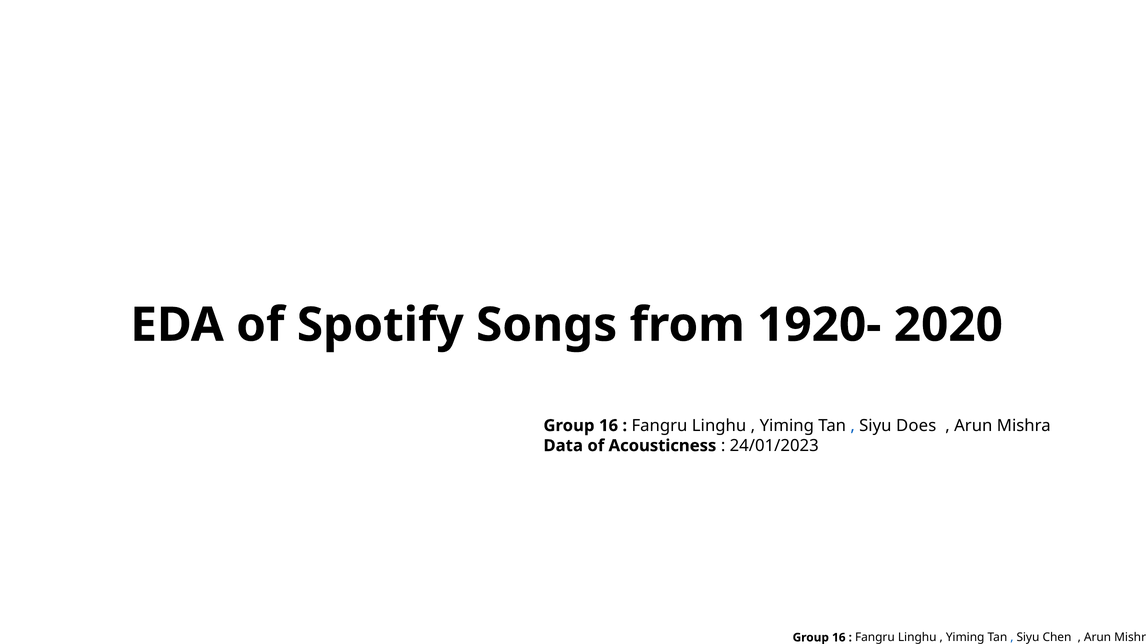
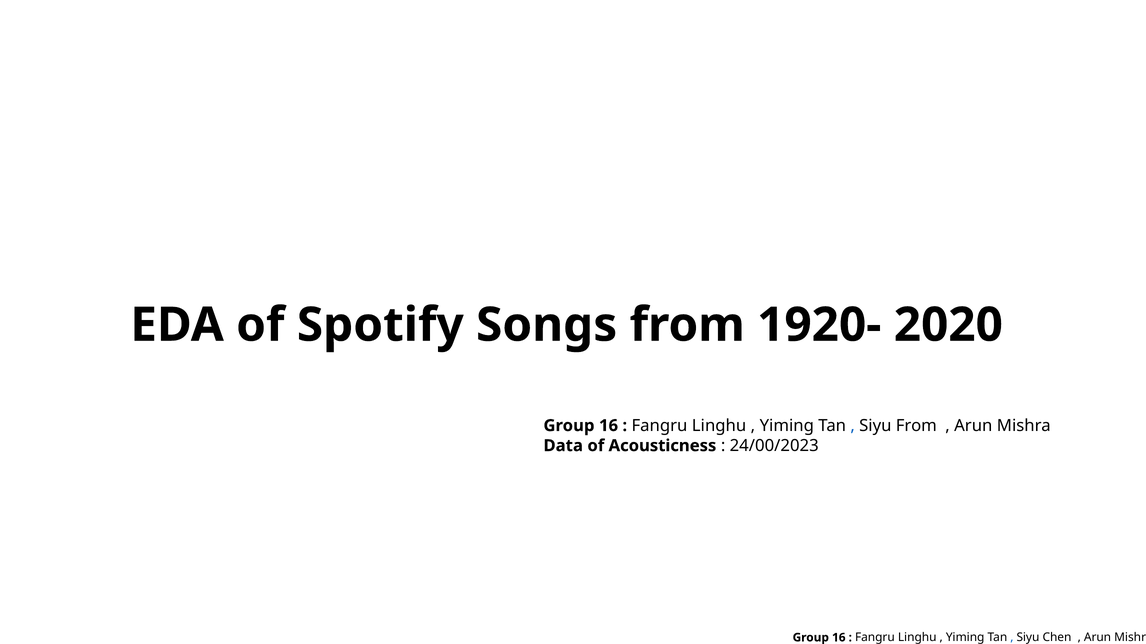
Siyu Does: Does -> From (916, 426)
24/01/2023: 24/01/2023 -> 24/00/2023 (774, 446)
